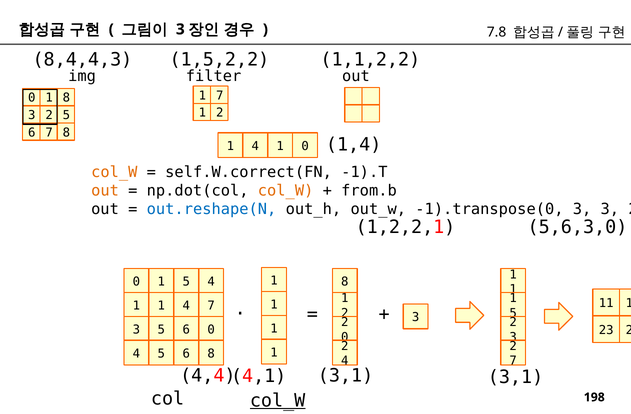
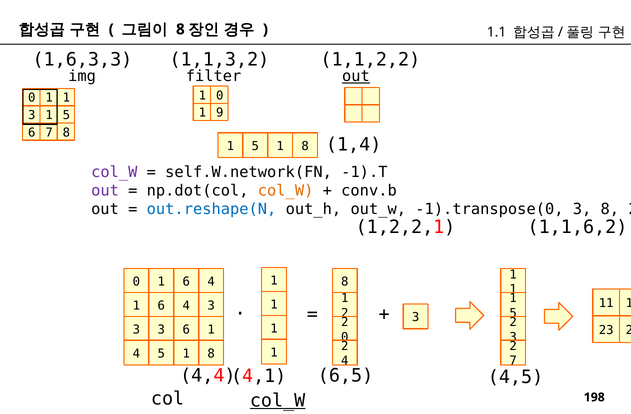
3: 3 -> 8 (180, 29)
7.8: 7.8 -> 1.1 (497, 32)
8,4,4,3: 8,4,4,3 -> 1,6,3,3 (82, 60)
1,5,2,2: 1,5,2,2 -> 1,1,3,2 (219, 60)
out underline: none -> present (356, 76)
1 7: 7 -> 0 (220, 96)
0 1 8: 8 -> 1 (66, 98)
2: 2 -> 9 (220, 113)
2: 2 -> 1 (49, 115)
4: 4 -> 5 (255, 146)
0: 0 -> 8 (305, 146)
col_W colour: orange -> purple (114, 173)
self.W.correct(FN: self.W.correct(FN -> self.W.network(FN (249, 173)
out colour: orange -> purple (105, 191)
from.b: from.b -> conv.b (369, 191)
3 3: 3 -> 8 (610, 209)
5,6,3,0: 5,6,3,0 -> 1,1,6,2 (577, 227)
0 1 5: 5 -> 6 (186, 282)
1: 1 -> 6 (161, 306)
7: 7 -> 3 (211, 306)
5: 5 -> 3 (161, 330)
6 0: 0 -> 1 (211, 330)
4 5 6: 6 -> 1 (186, 354)
4,4 3,1: 3,1 -> 6,5 (346, 376)
3,1: 3,1 -> 4,5 (516, 378)
